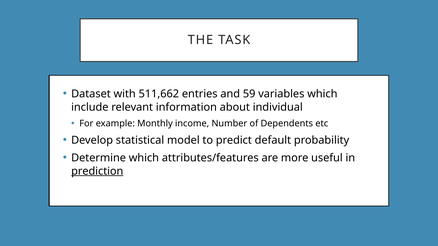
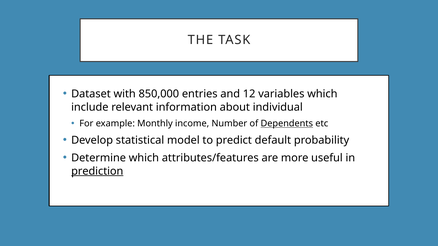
511,662: 511,662 -> 850,000 (159, 94)
59: 59 -> 12 (249, 94)
Dependents underline: none -> present (287, 124)
